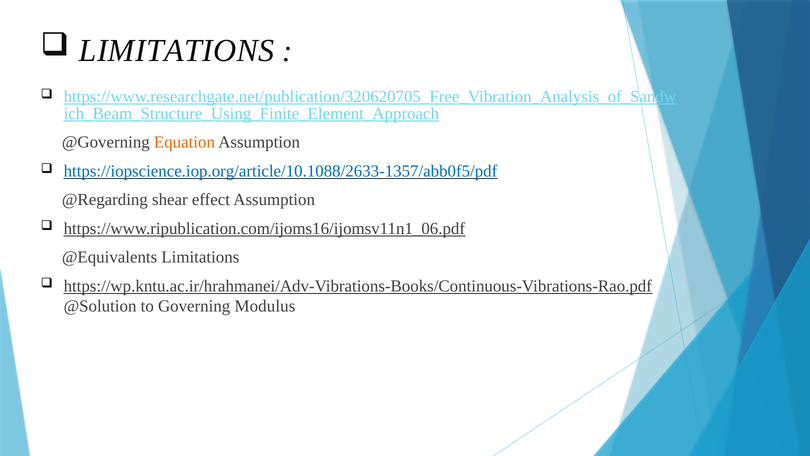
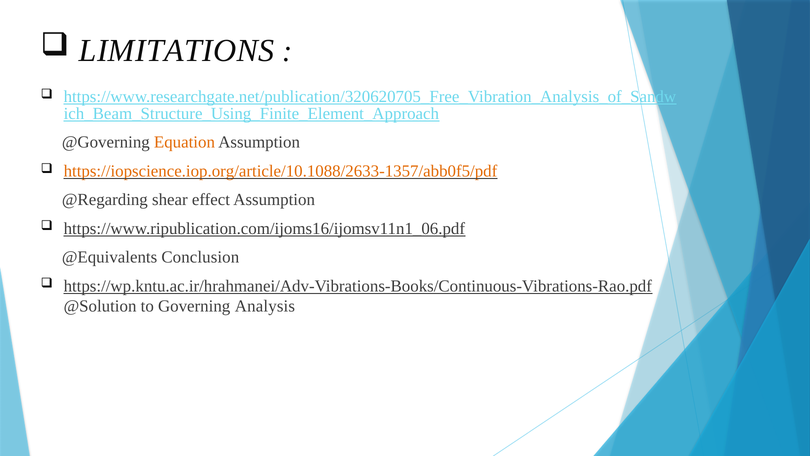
https://iopscience.iop.org/article/10.1088/2633-1357/abb0f5/pdf colour: blue -> orange (280, 171)
@Equivalents Limitations: Limitations -> Conclusion (200, 257)
Modulus: Modulus -> Analysis (265, 306)
